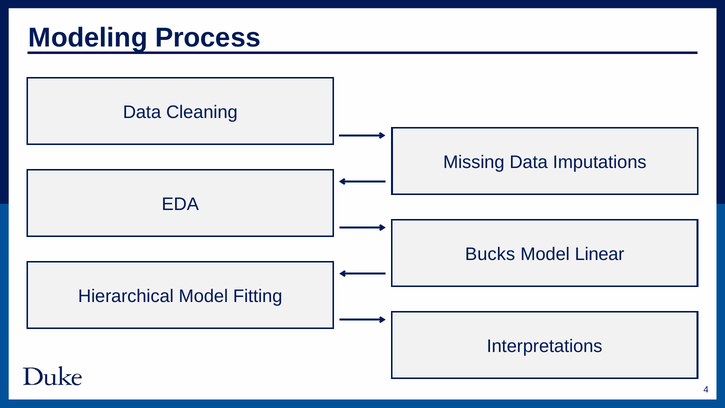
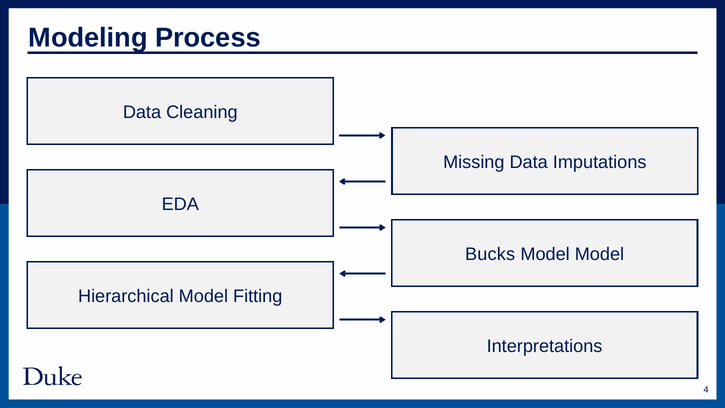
Model Linear: Linear -> Model (599, 254)
